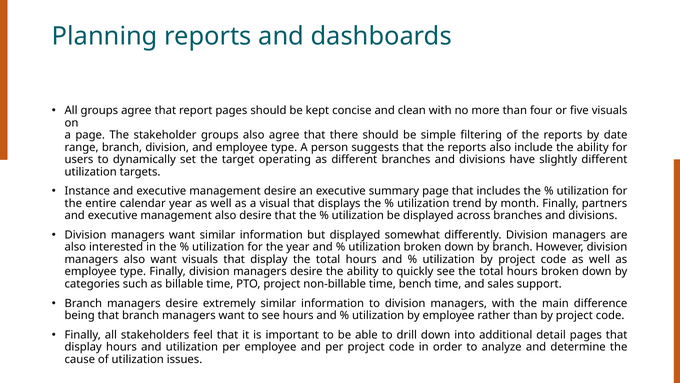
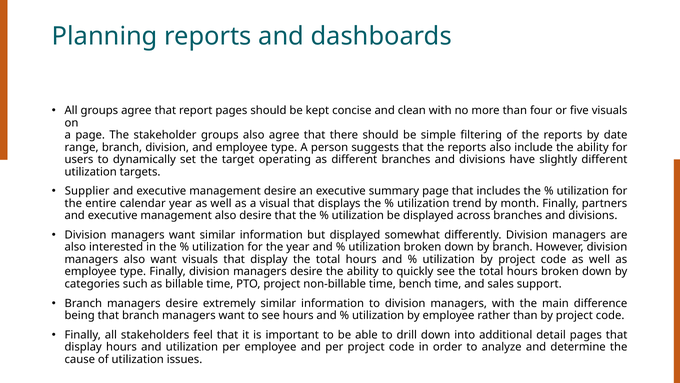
Instance: Instance -> Supplier (87, 191)
